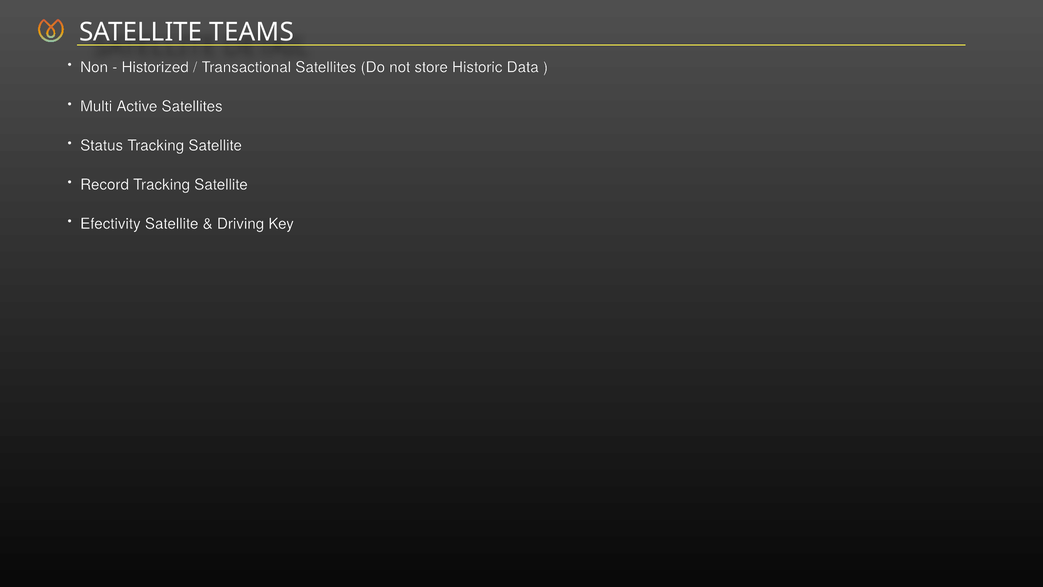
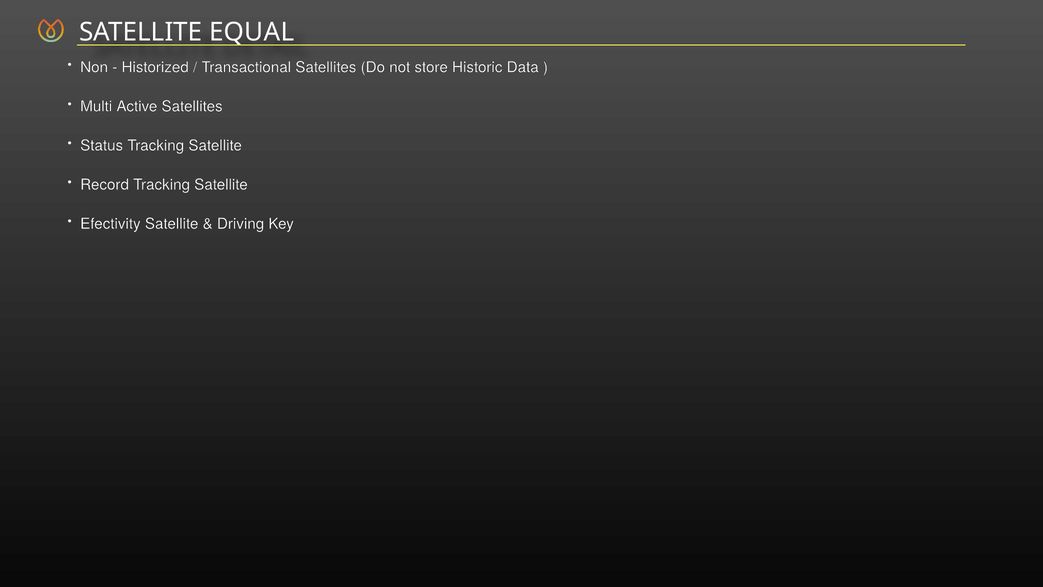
TEAMS: TEAMS -> EQUAL (252, 32)
